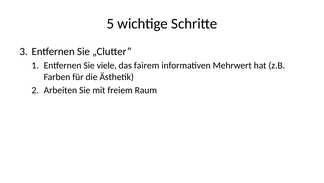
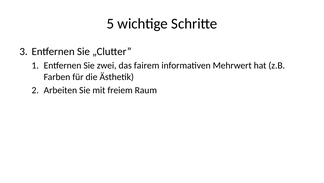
viele: viele -> zwei (107, 65)
